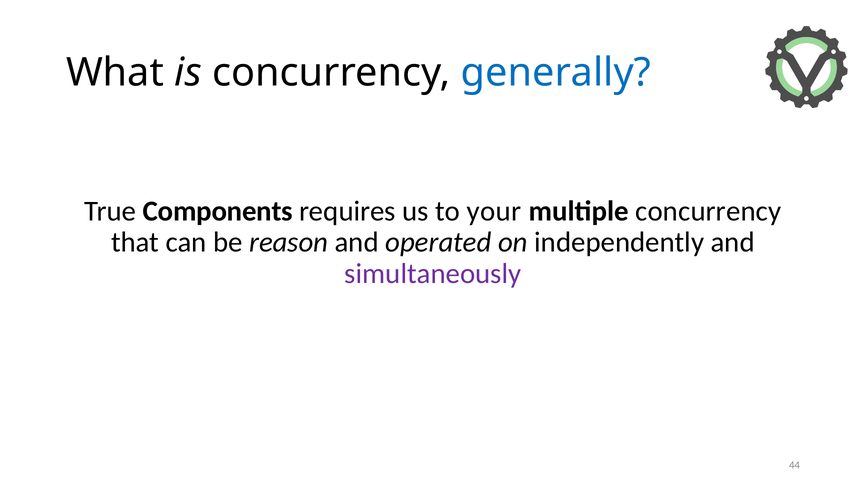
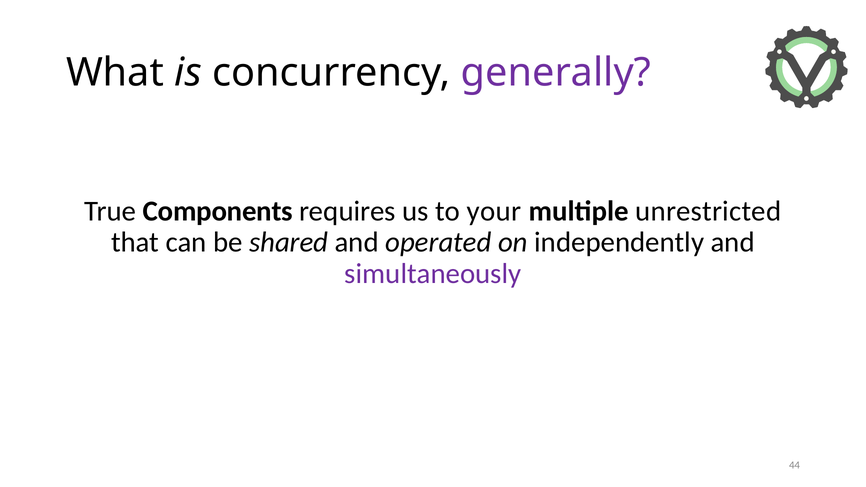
generally colour: blue -> purple (556, 73)
multiple concurrency: concurrency -> unrestricted (708, 211)
reason: reason -> shared (289, 243)
